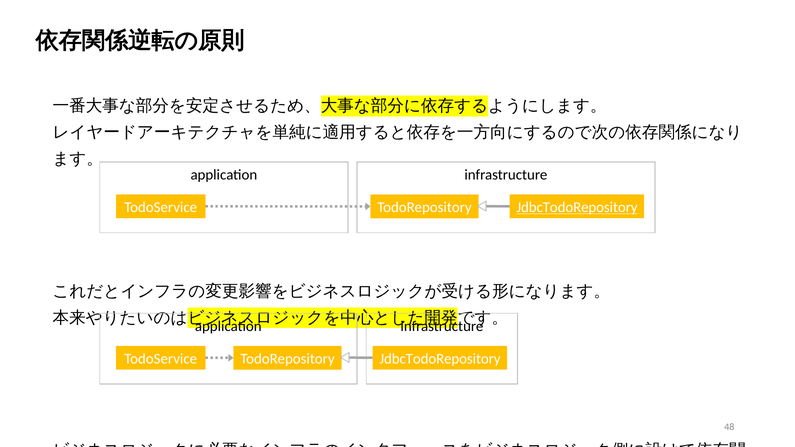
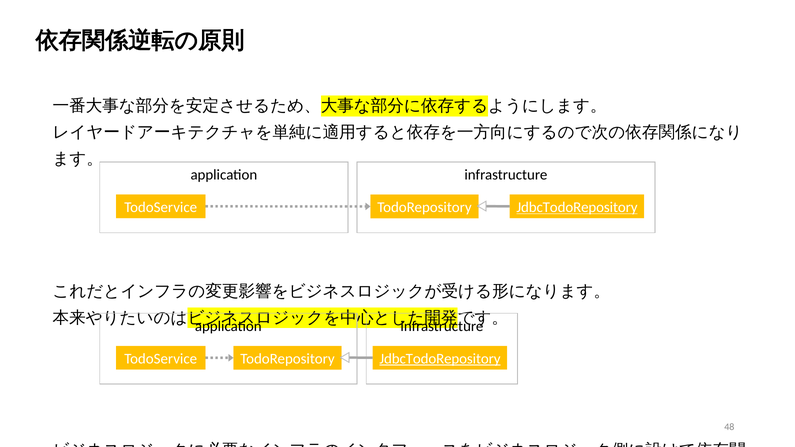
JdbcTodoRepository underline: none -> present (440, 359)
